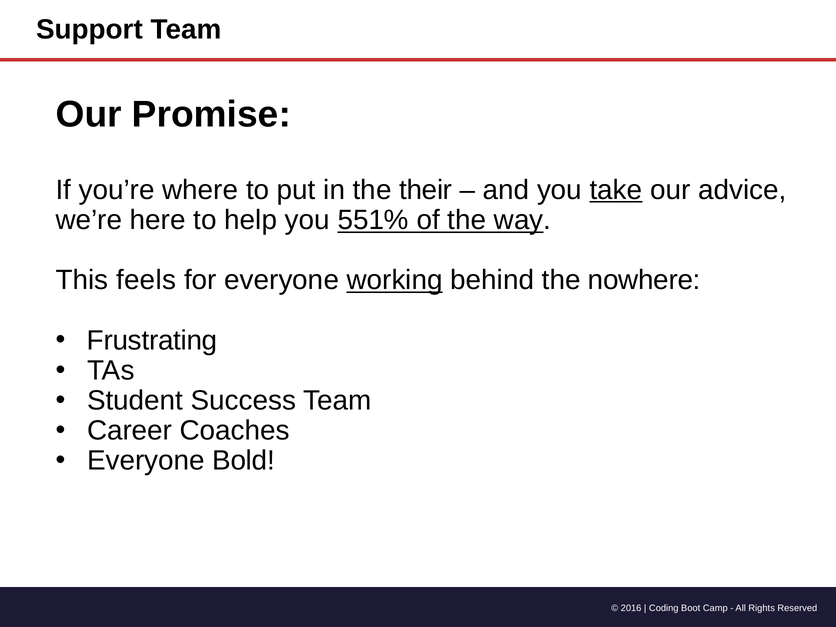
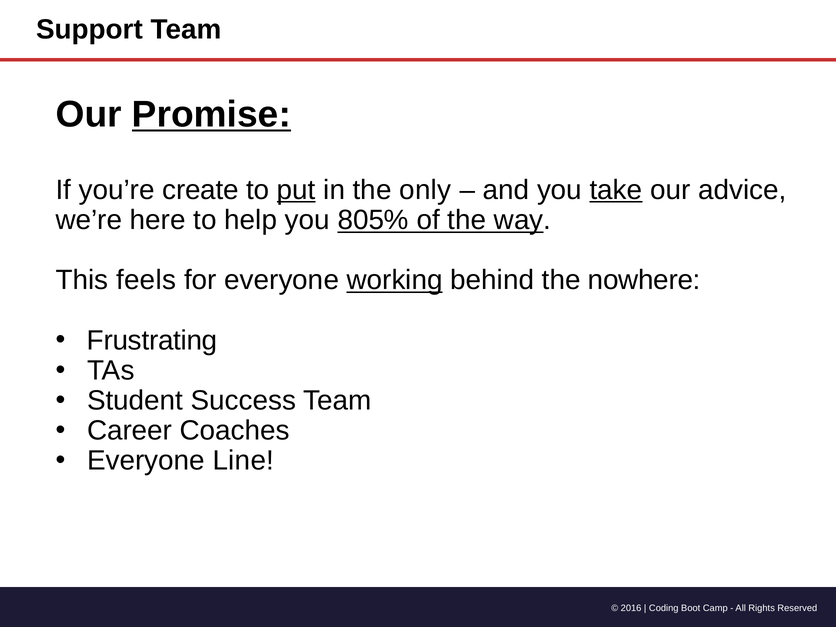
Promise underline: none -> present (211, 115)
where: where -> create (200, 190)
put underline: none -> present (296, 190)
their: their -> only (425, 190)
551%: 551% -> 805% (373, 220)
Bold: Bold -> Line (243, 461)
